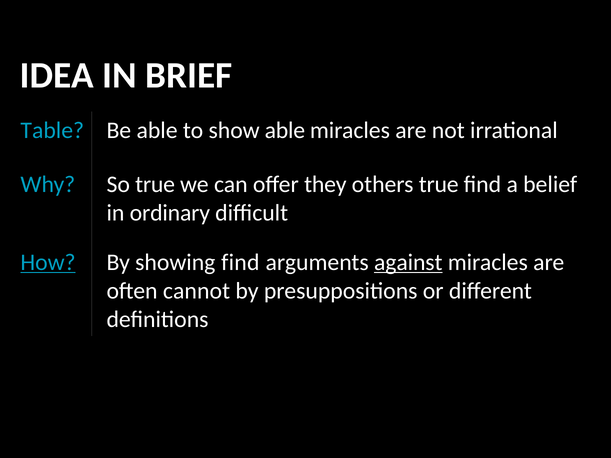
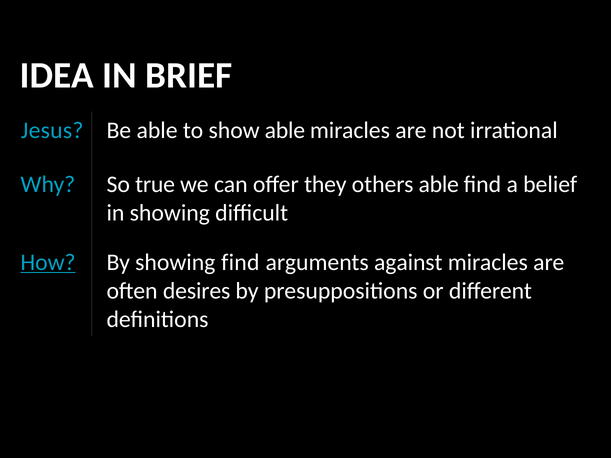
Table: Table -> Jesus (52, 130)
others true: true -> able (439, 184)
in ordinary: ordinary -> showing (170, 213)
against underline: present -> none (408, 262)
cannot: cannot -> desires (197, 291)
